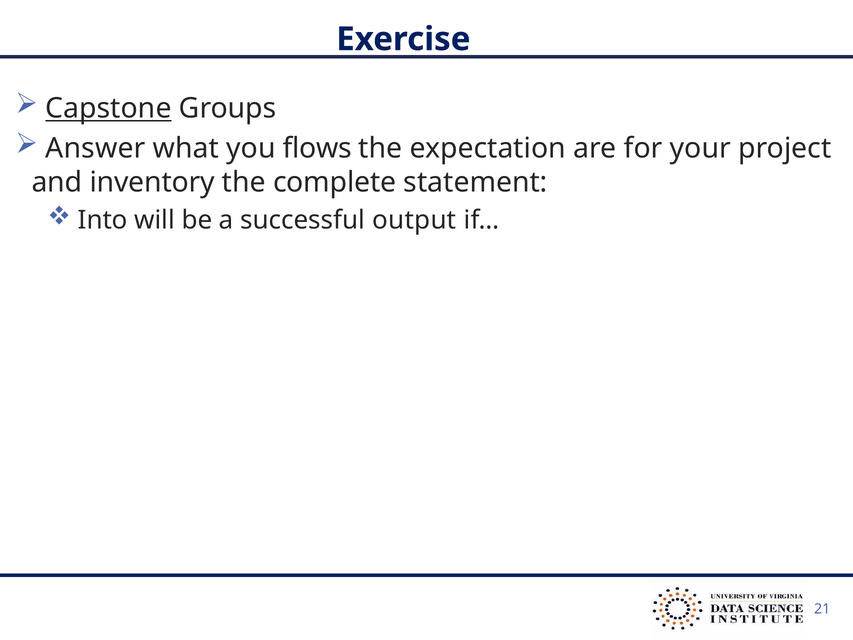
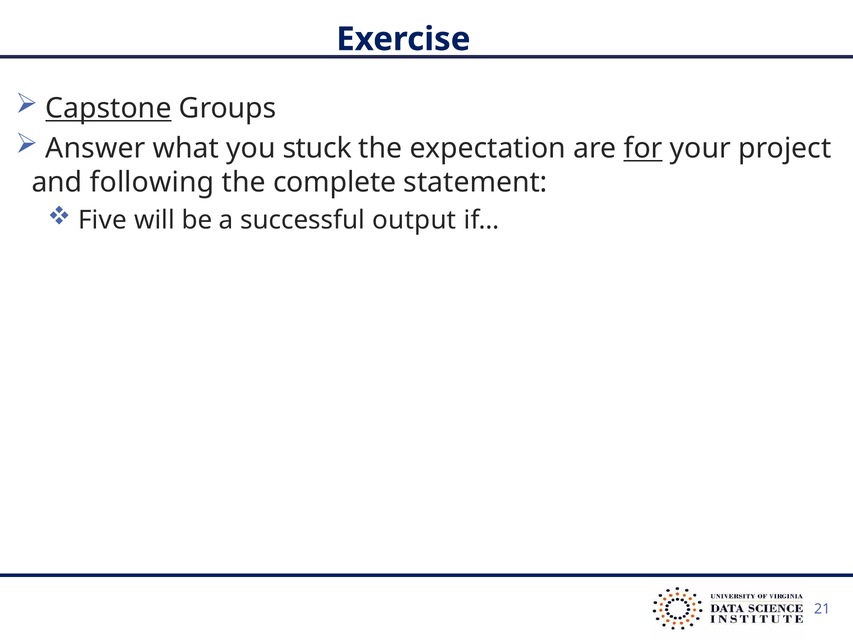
flows: flows -> stuck (317, 148)
for underline: none -> present (643, 148)
inventory: inventory -> following (152, 182)
Into: Into -> Five (103, 220)
